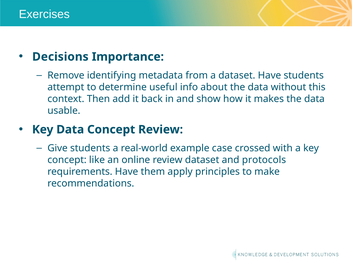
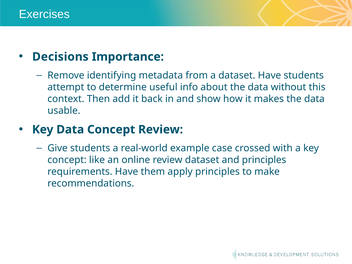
and protocols: protocols -> principles (264, 160)
